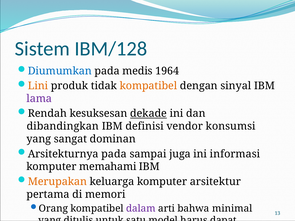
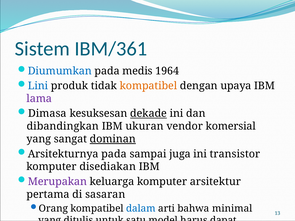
IBM/128: IBM/128 -> IBM/361 (111, 49)
Lini colour: orange -> blue (38, 86)
sinyal: sinyal -> upaya (236, 86)
Rendah: Rendah -> Dimasa (47, 114)
definisi: definisi -> ukuran (145, 126)
konsumsi: konsumsi -> komersial (231, 126)
dominan underline: none -> present (113, 139)
informasi: informasi -> transistor (235, 154)
memahami: memahami -> disediakan (108, 167)
Merupakan colour: orange -> purple (57, 182)
memori: memori -> sasaran (105, 195)
dalam colour: purple -> blue (141, 209)
